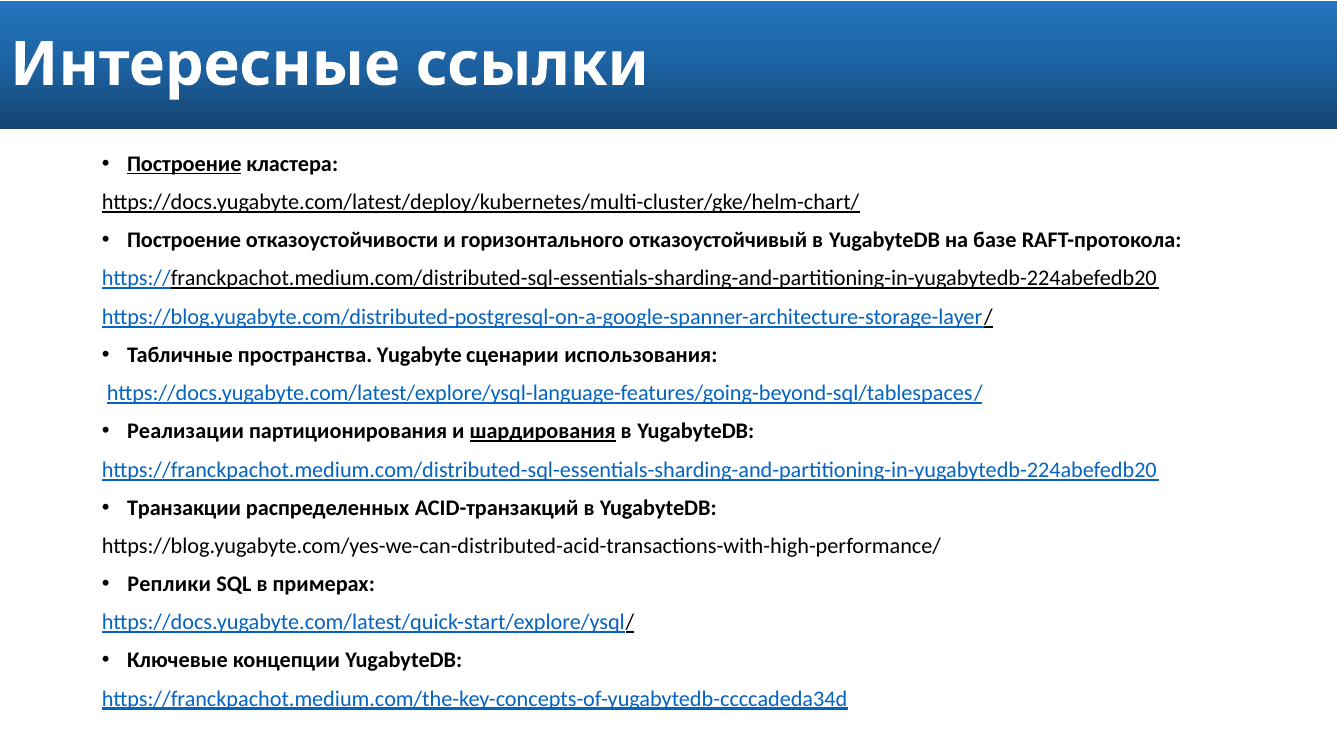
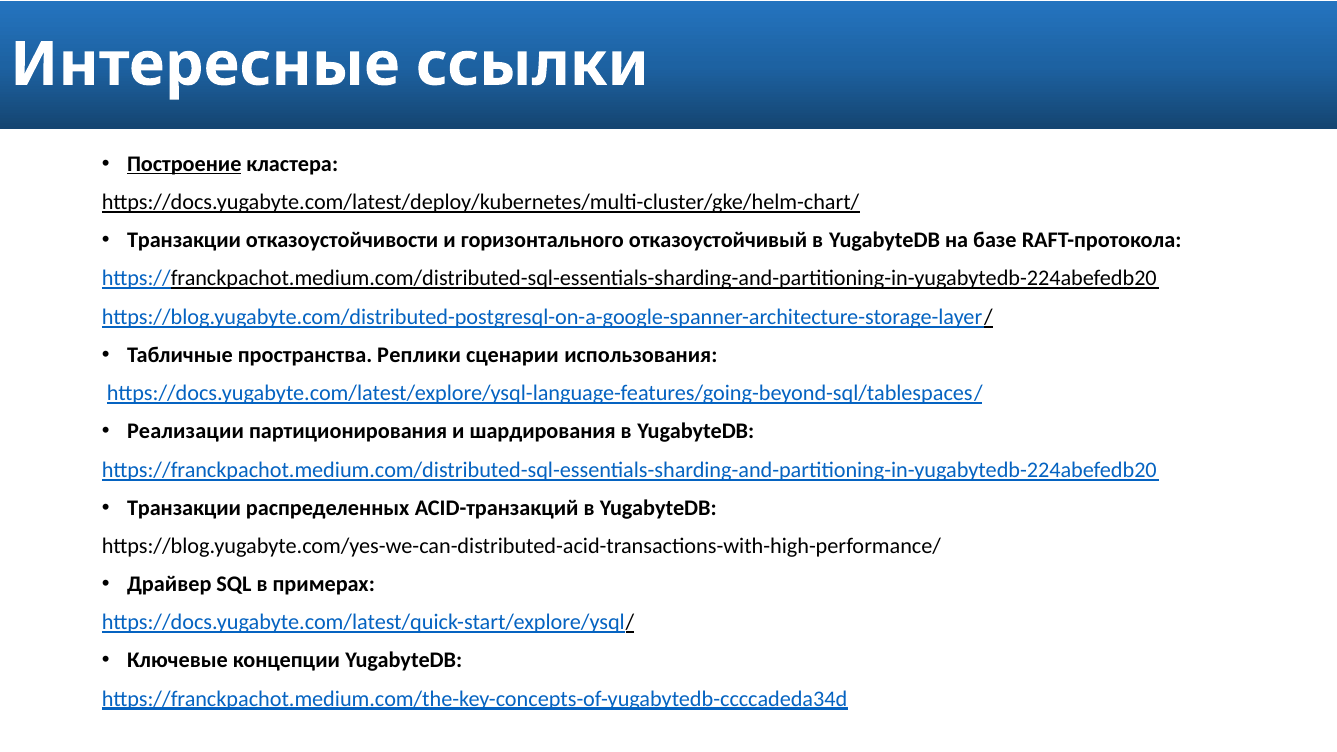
Построение: Построение -> Транзакции (184, 240)
Yugabyte: Yugabyte -> Реплики (419, 355)
шардирования underline: present -> none (543, 432)
Реплики: Реплики -> Драйвер (169, 584)
